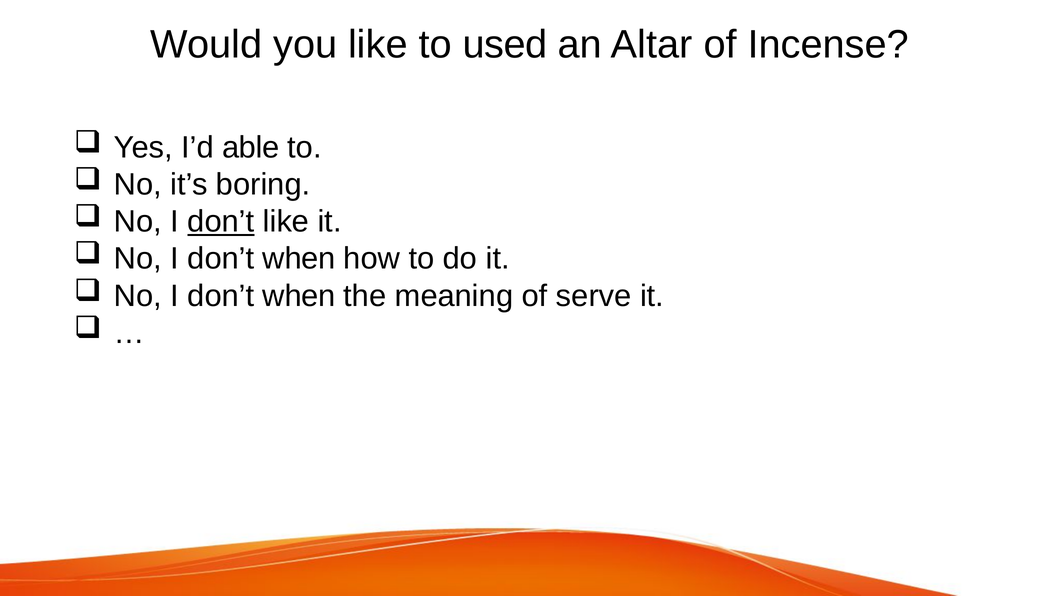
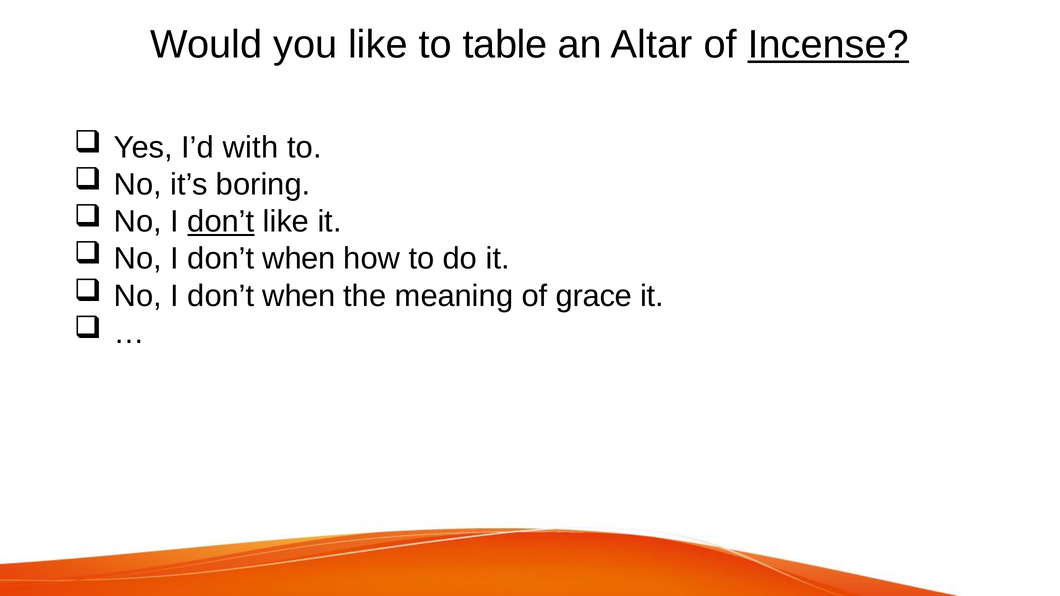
used: used -> table (505, 45)
Incense underline: none -> present (828, 45)
able: able -> with (250, 148)
serve: serve -> grace (594, 296)
